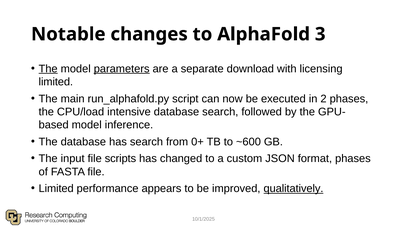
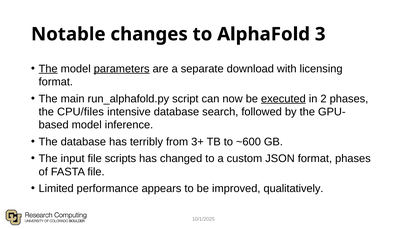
limited: limited -> format (56, 82)
executed underline: none -> present (283, 99)
CPU/load: CPU/load -> CPU/files (81, 112)
has search: search -> terribly (146, 142)
0+: 0+ -> 3+ (198, 142)
qualitatively underline: present -> none (293, 189)
